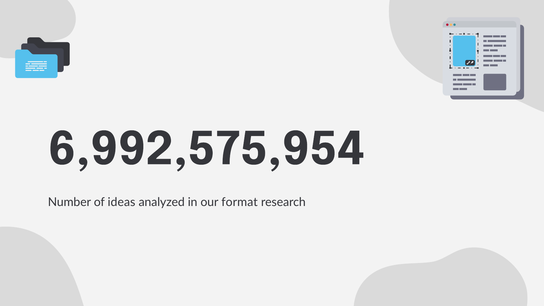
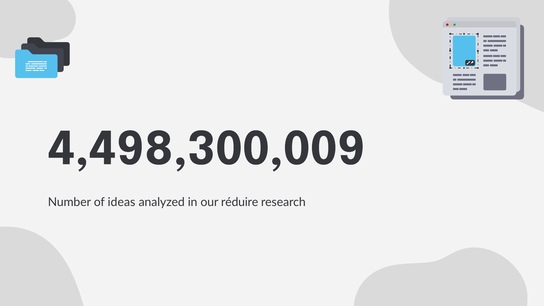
6,992,575,954: 6,992,575,954 -> 4,498,300,009 (206, 149)
format: format -> réduire (240, 202)
